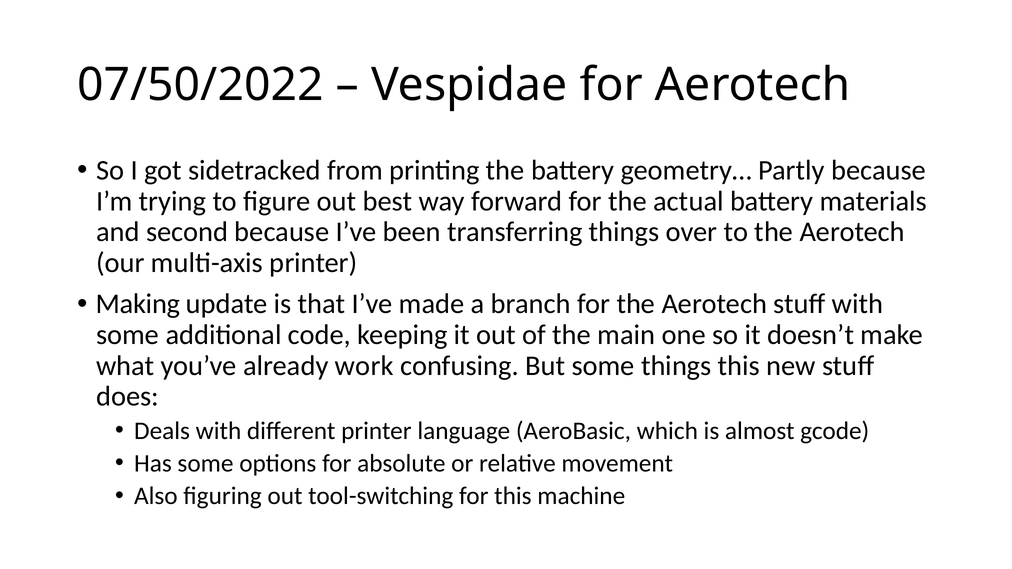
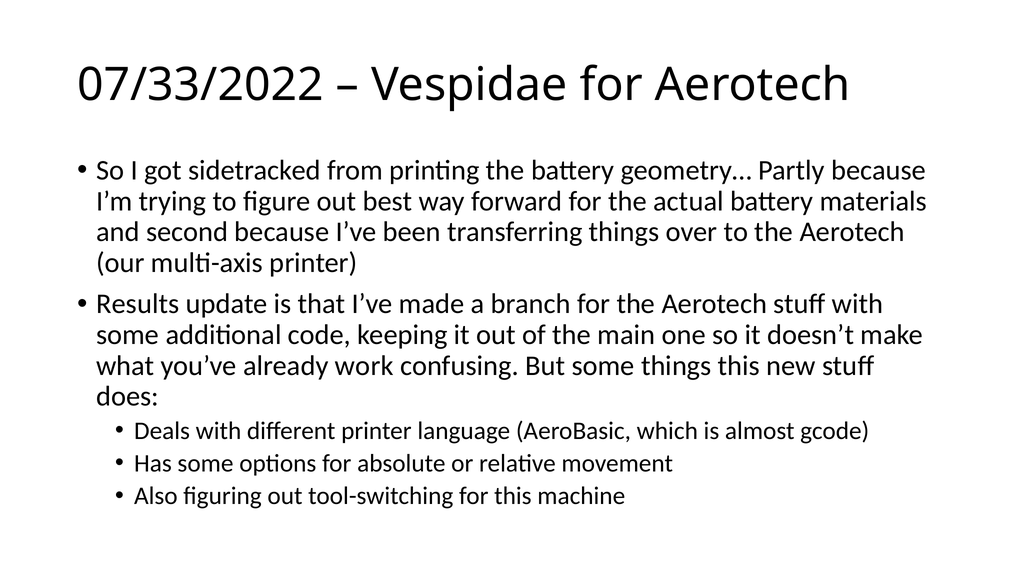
07/50/2022: 07/50/2022 -> 07/33/2022 (200, 85)
Making: Making -> Results (138, 304)
